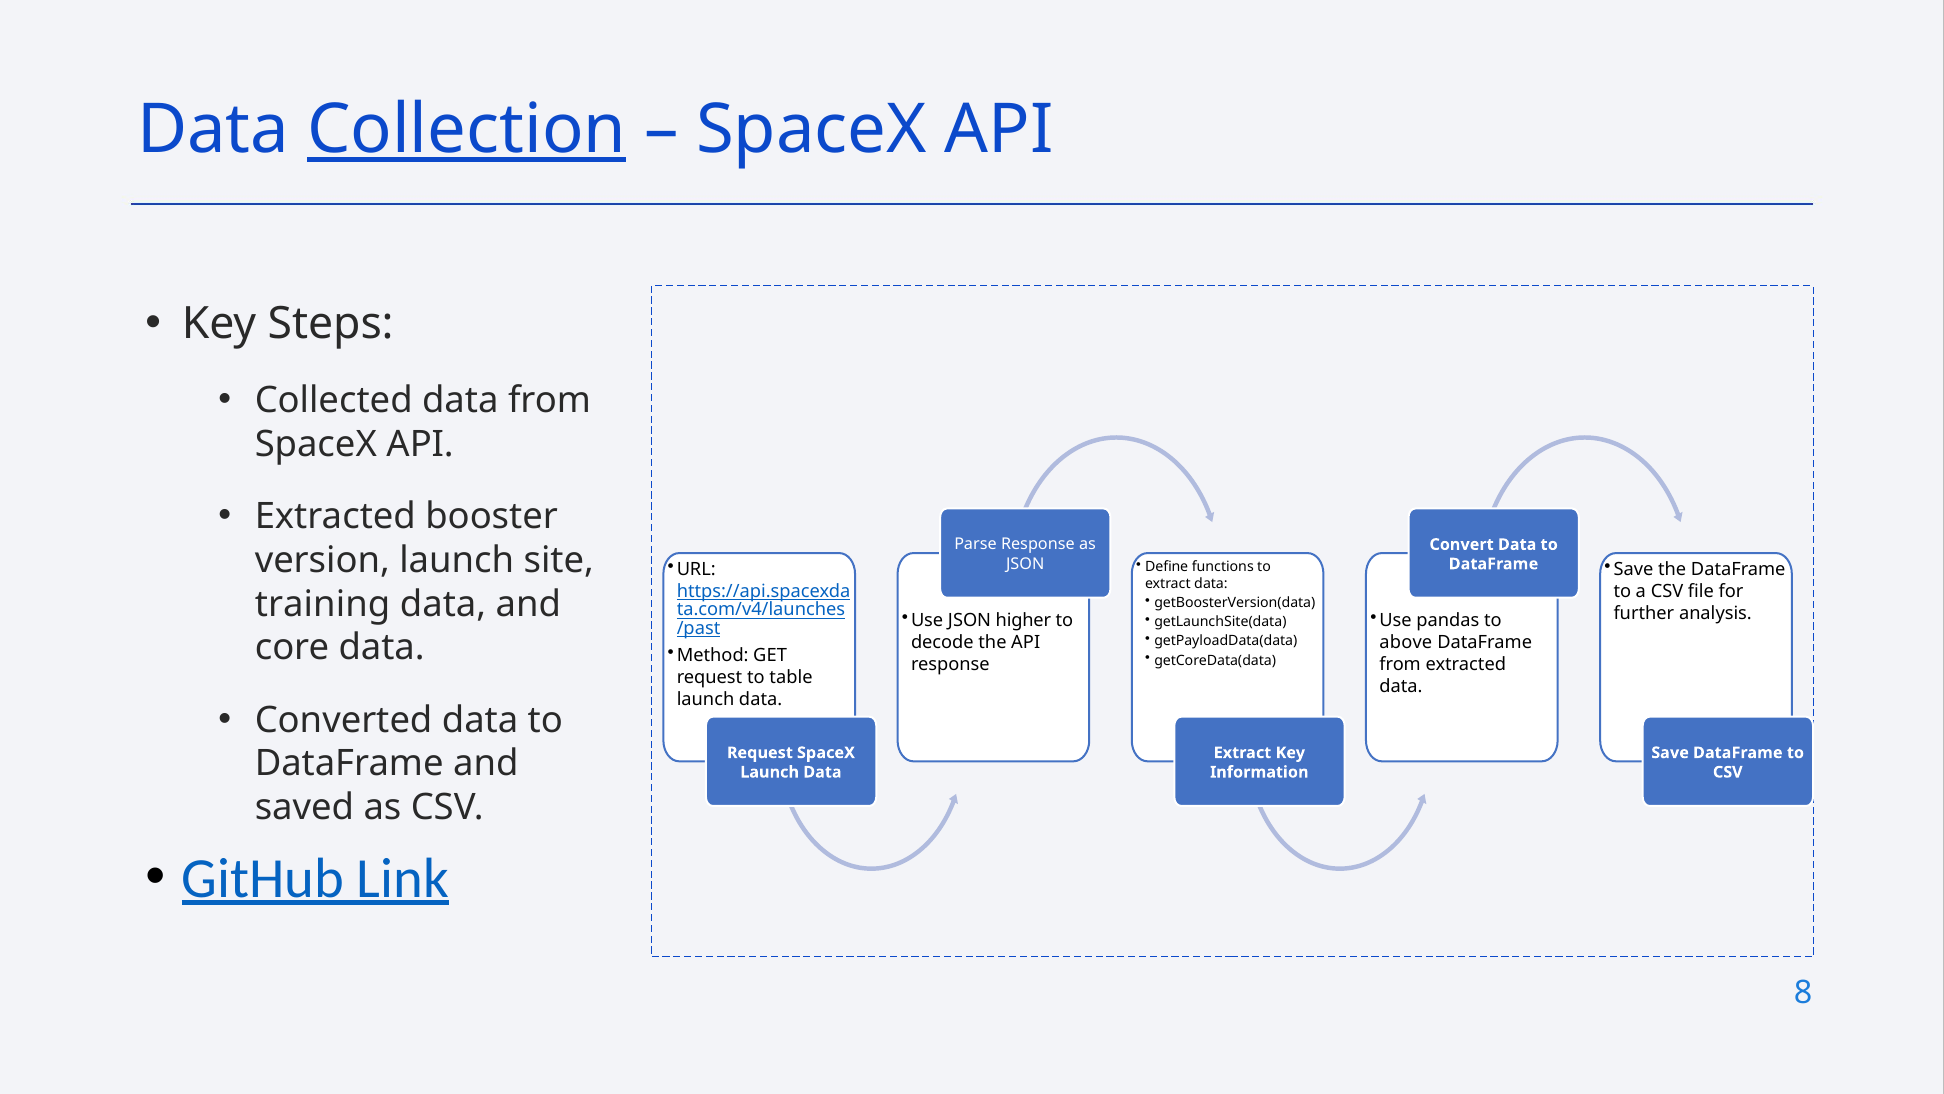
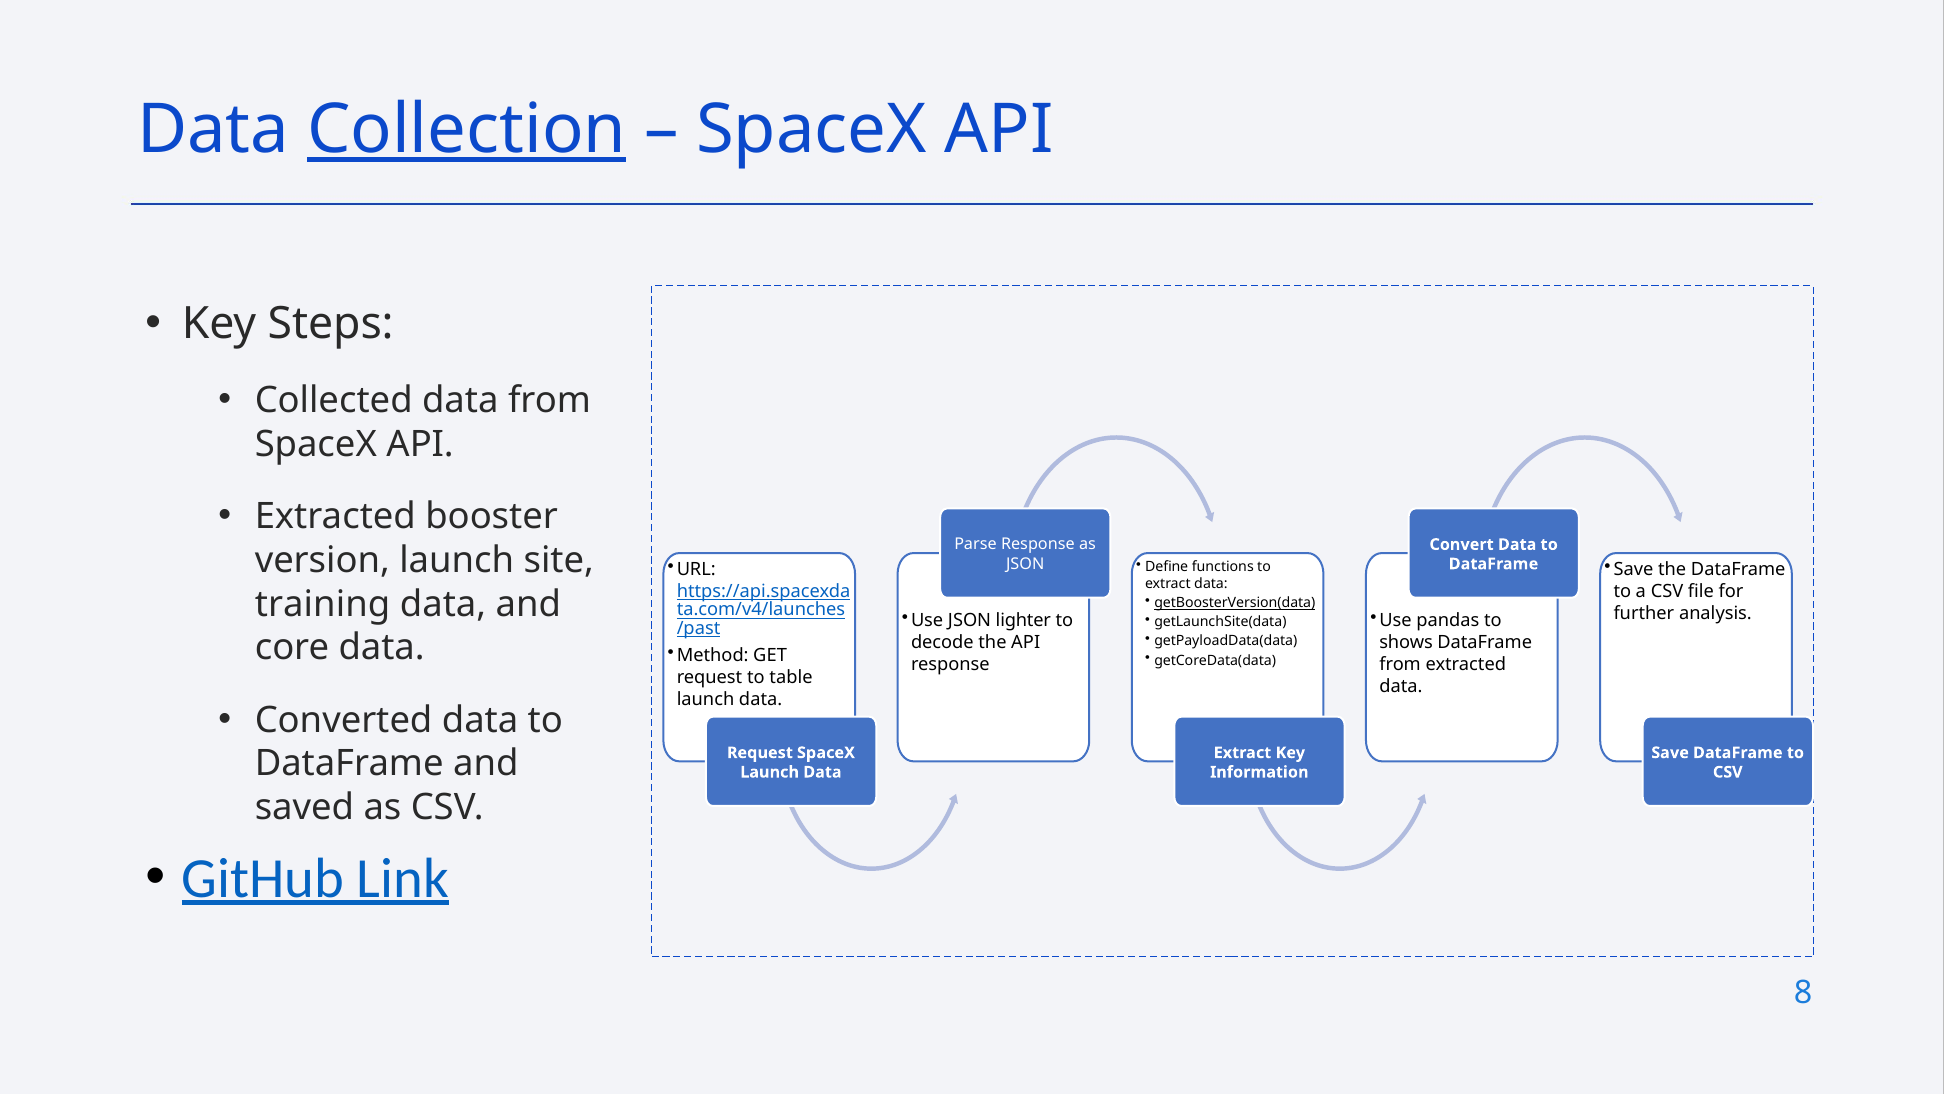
getBoosterVersion(data underline: none -> present (1235, 603)
higher: higher -> lighter (1023, 620)
above: above -> shows (1406, 642)
